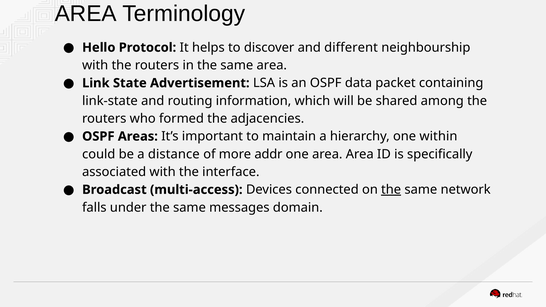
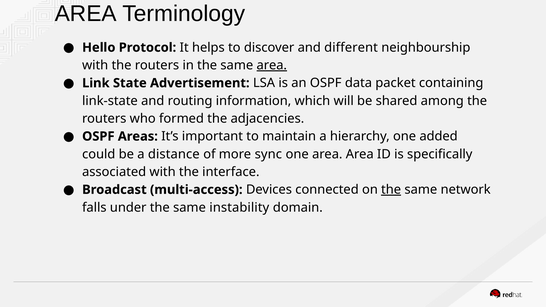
area underline: none -> present (272, 65)
within: within -> added (439, 136)
addr: addr -> sync (268, 154)
messages: messages -> instability (239, 208)
